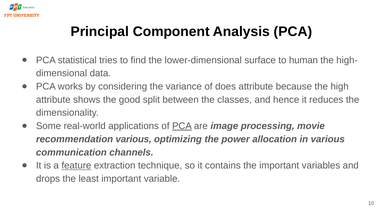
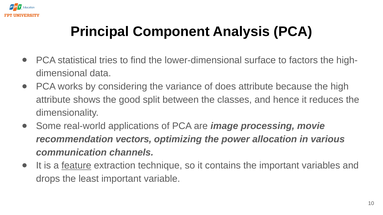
human: human -> factors (303, 60)
PCA underline: present -> none (182, 126)
recommendation various: various -> vectors (134, 139)
